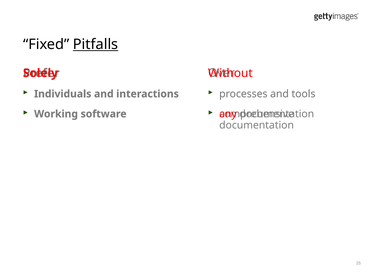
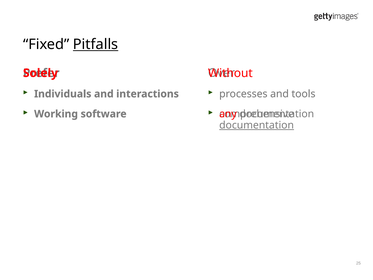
documentation underline: none -> present (257, 125)
